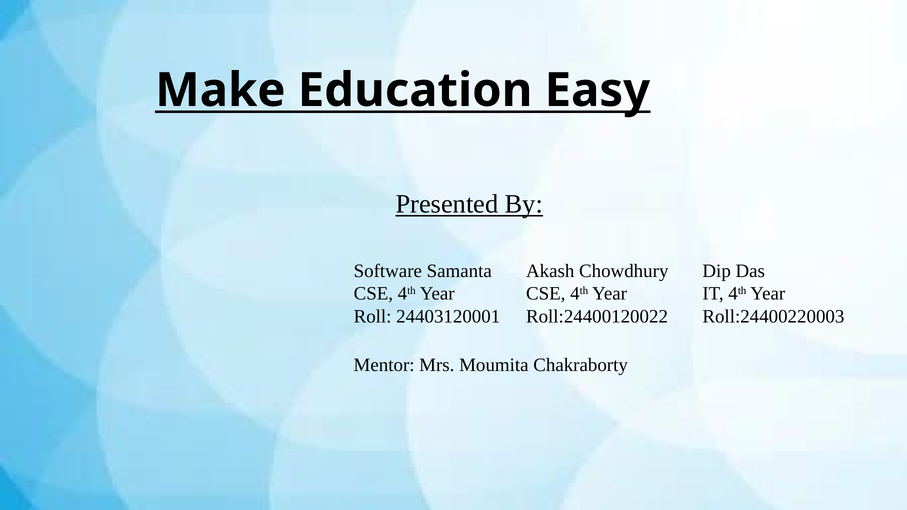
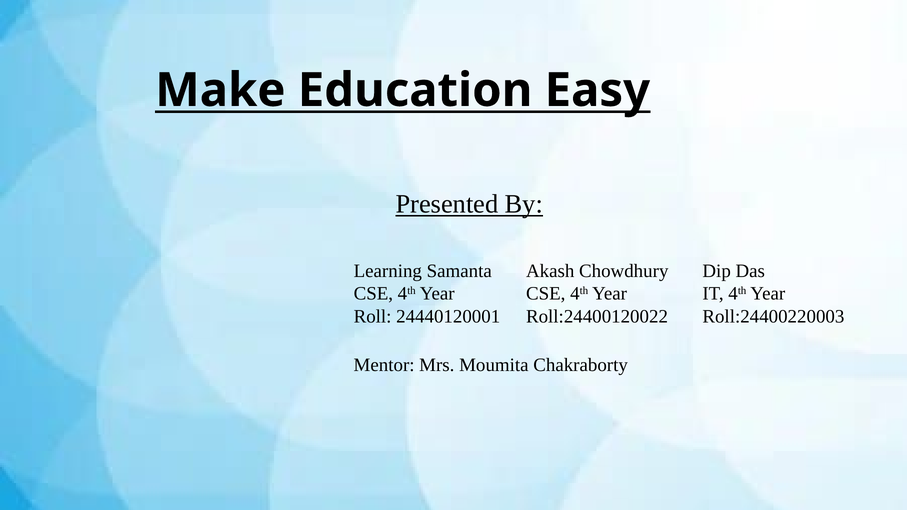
Software: Software -> Learning (388, 271)
24403120001: 24403120001 -> 24440120001 (448, 316)
